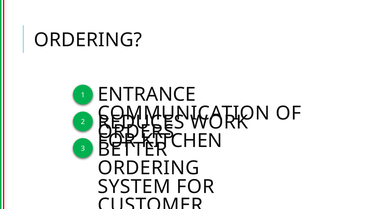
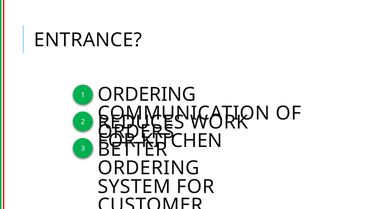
ORDERING: ORDERING -> ENTRANCE (88, 40)
ENTRANCE: ENTRANCE -> ORDERING (147, 94)
